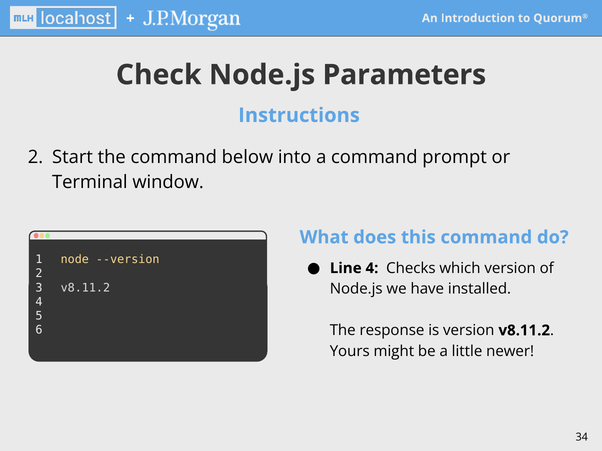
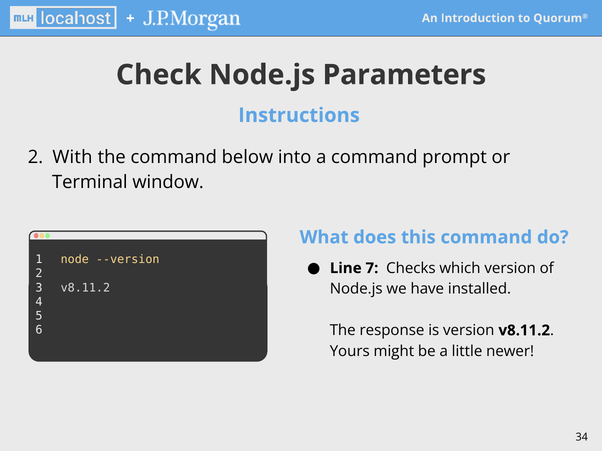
Start: Start -> With (72, 157)
Line 4: 4 -> 7 (372, 268)
